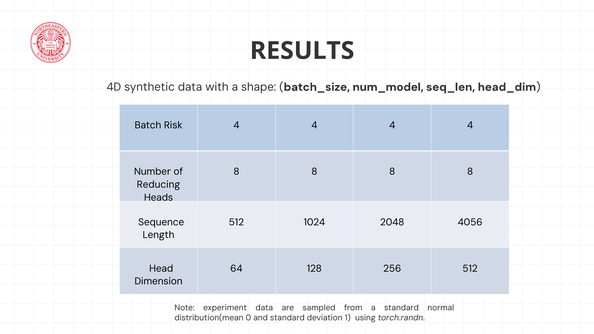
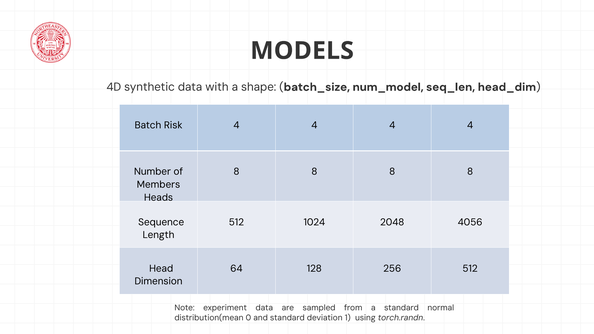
RESULTS: RESULTS -> MODELS (302, 51)
Reducing: Reducing -> Members (159, 185)
